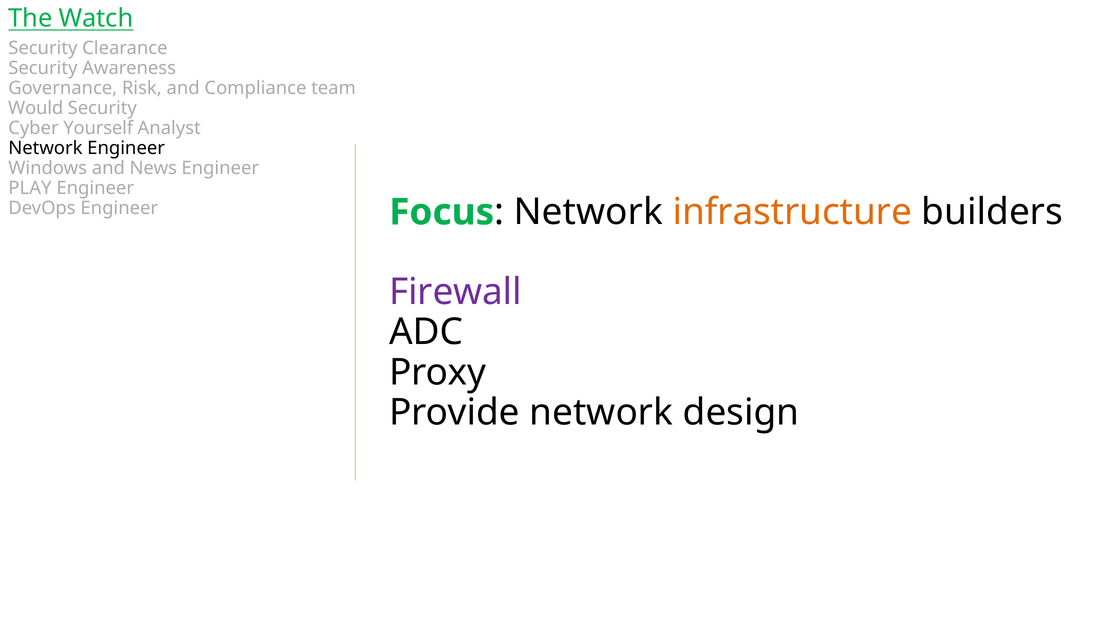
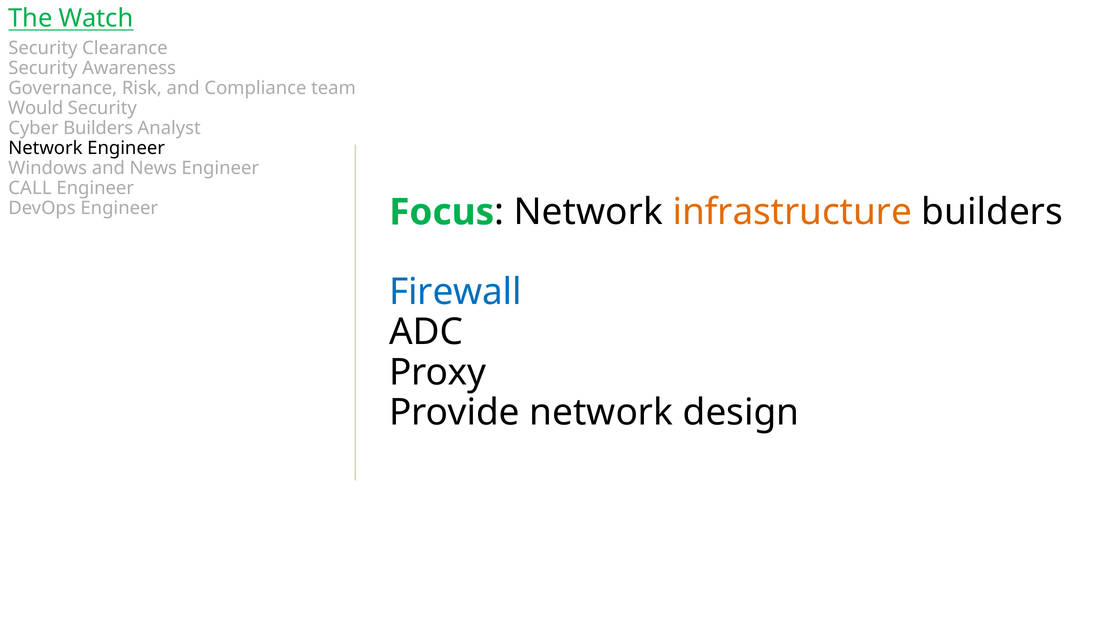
Cyber Yourself: Yourself -> Builders (98, 128)
PLAY: PLAY -> CALL (30, 188)
Firewall colour: purple -> blue (455, 292)
